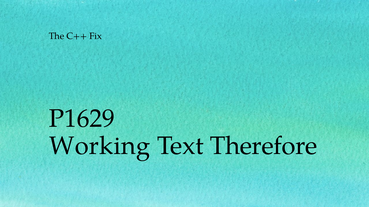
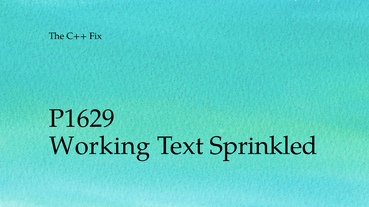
Therefore: Therefore -> Sprinkled (264, 146)
